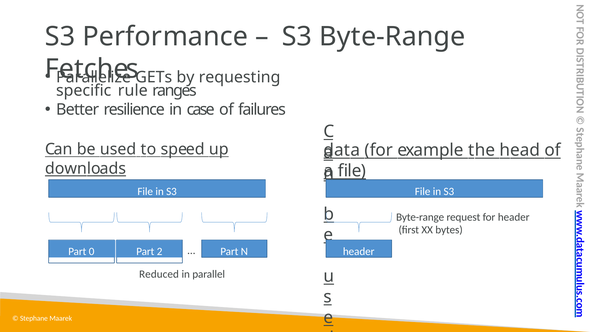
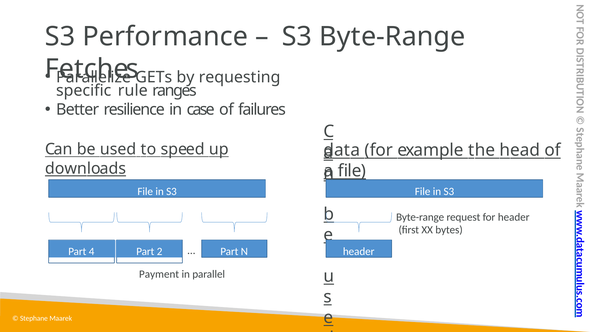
0: 0 -> 4 (92, 252)
Reduced: Reduced -> Payment (159, 274)
